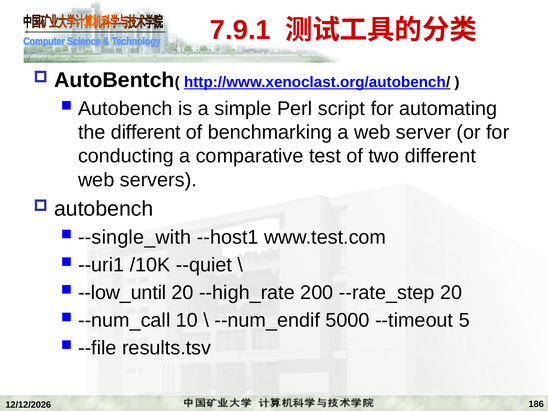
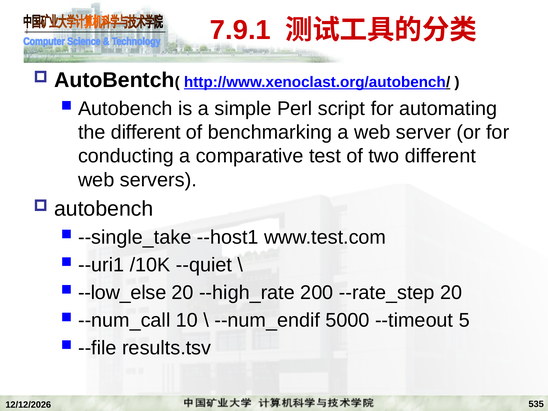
--single_with: --single_with -> --single_take (135, 237)
--low_until: --low_until -> --low_else (122, 293)
186: 186 -> 535 (536, 404)
